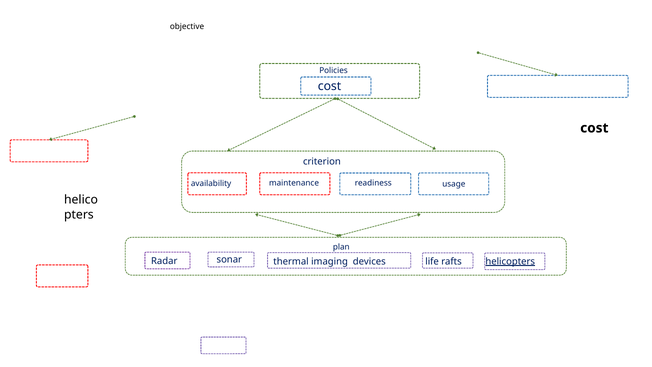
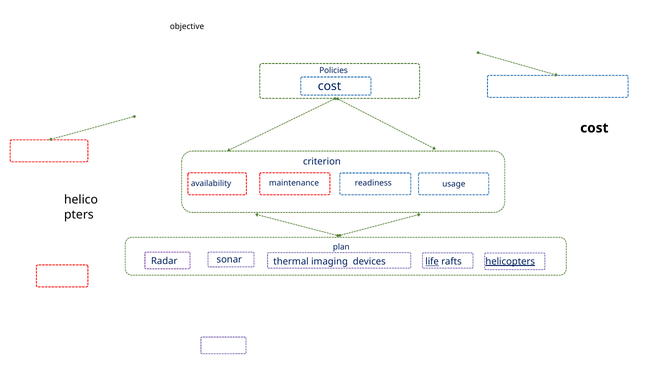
life underline: none -> present (432, 262)
